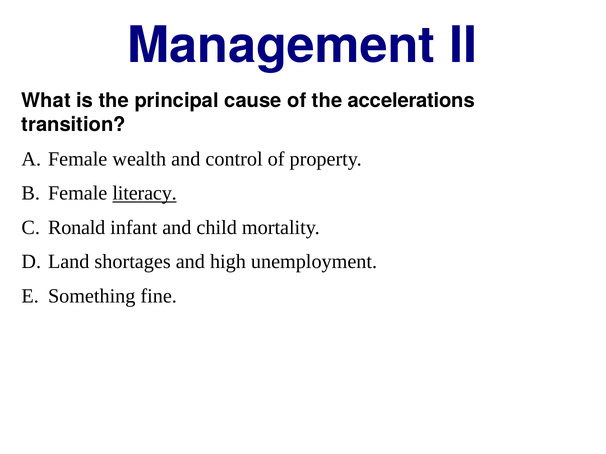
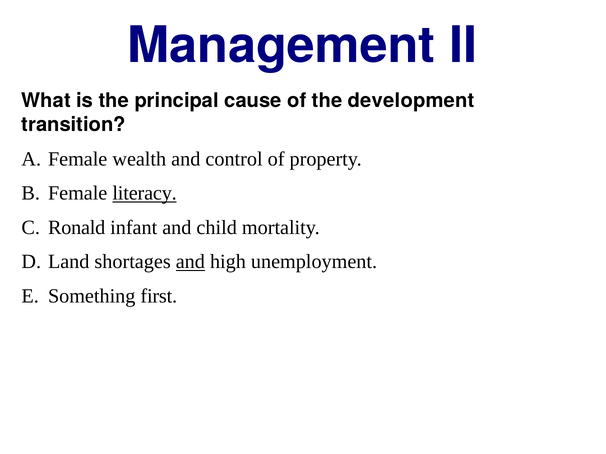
accelerations: accelerations -> development (411, 101)
and underline: none -> present (190, 262)
fine: fine -> first (159, 296)
